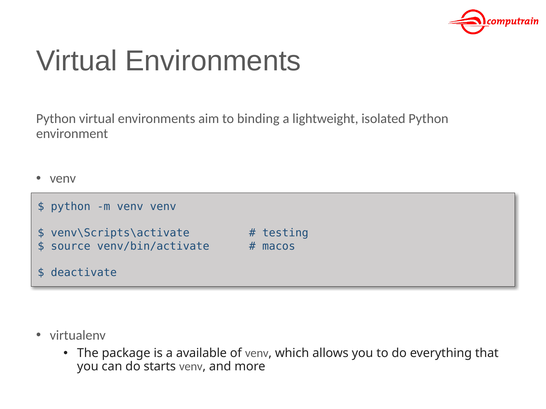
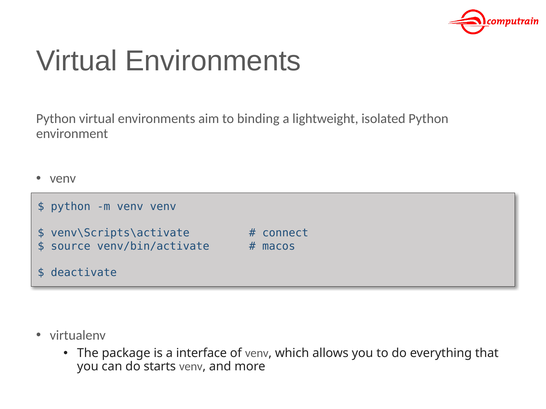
testing: testing -> connect (285, 233)
available: available -> interface (201, 354)
